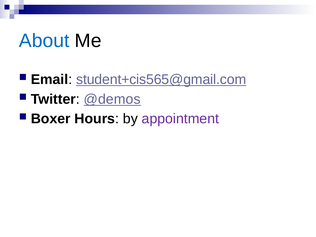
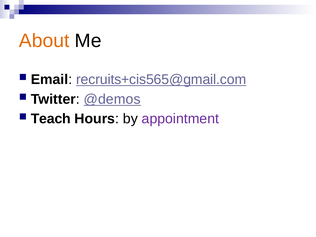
About colour: blue -> orange (44, 41)
student+cis565@gmail.com: student+cis565@gmail.com -> recruits+cis565@gmail.com (161, 79)
Boxer: Boxer -> Teach (51, 119)
